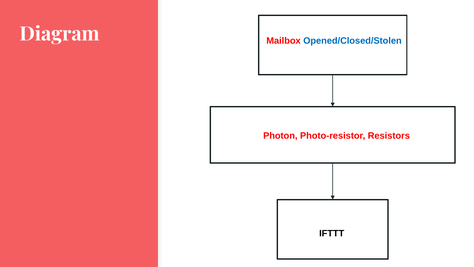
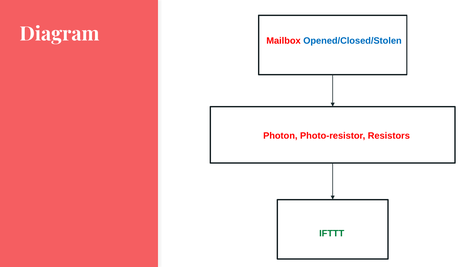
IFTTT colour: black -> green (332, 233)
